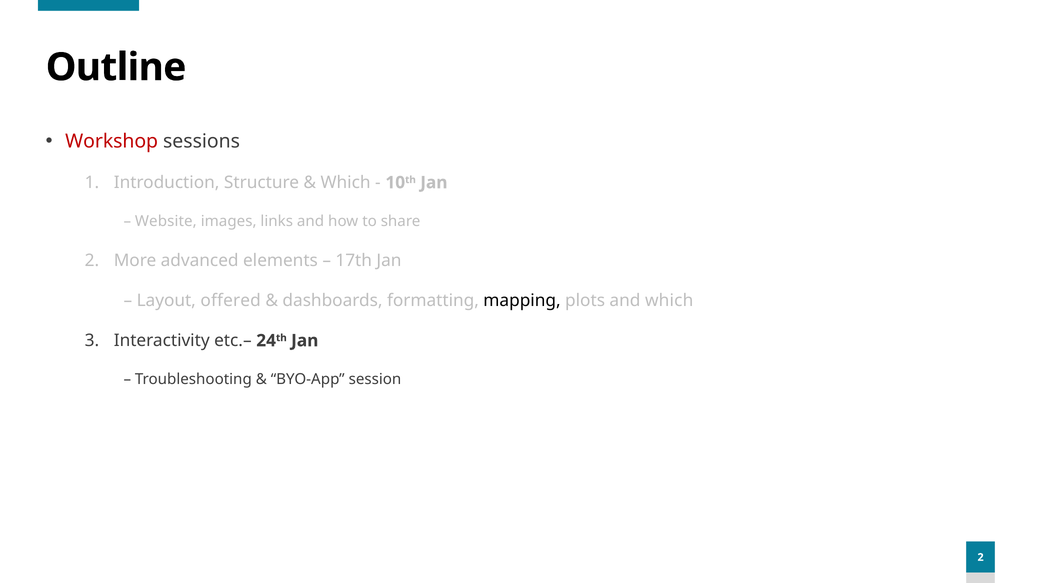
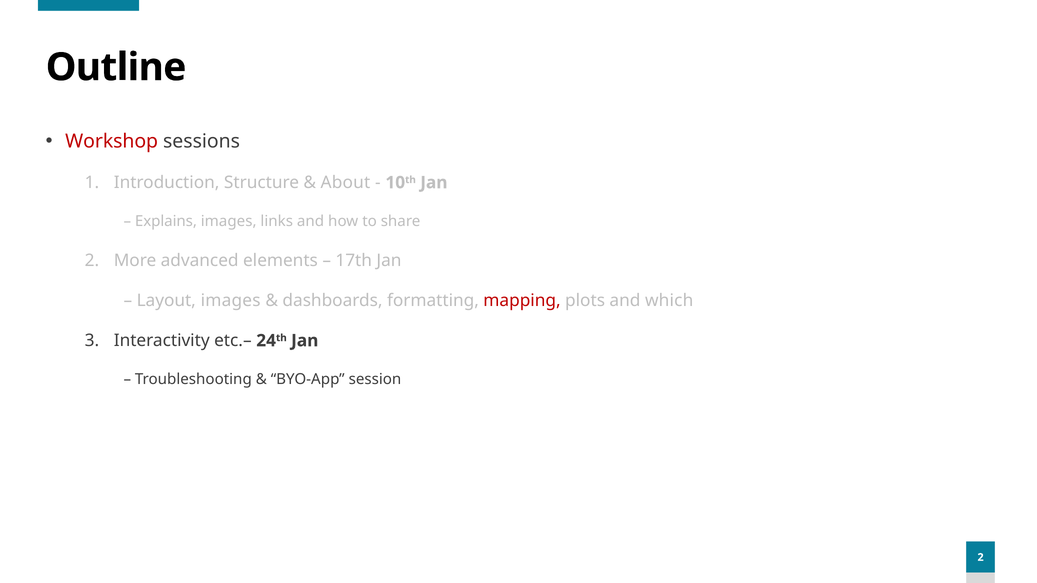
Which: Which -> About (345, 183)
Website: Website -> Explains (166, 221)
Layout offered: offered -> images (231, 301)
mapping colour: black -> red (522, 301)
